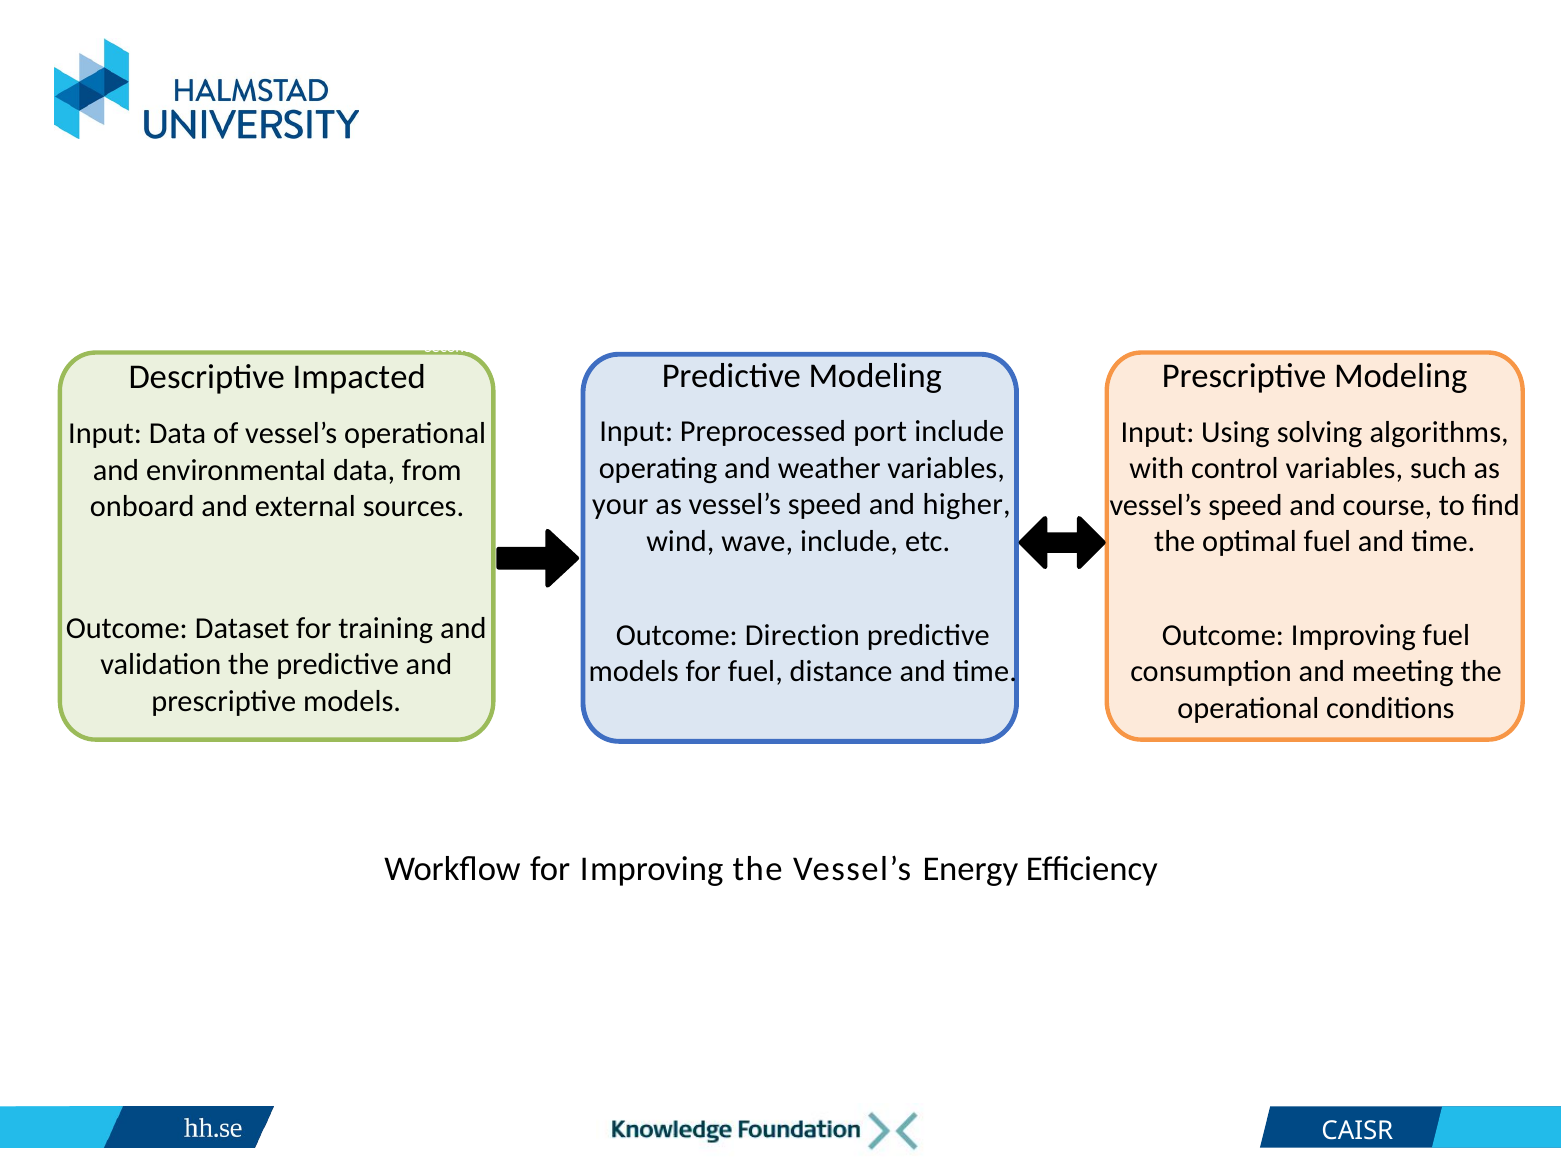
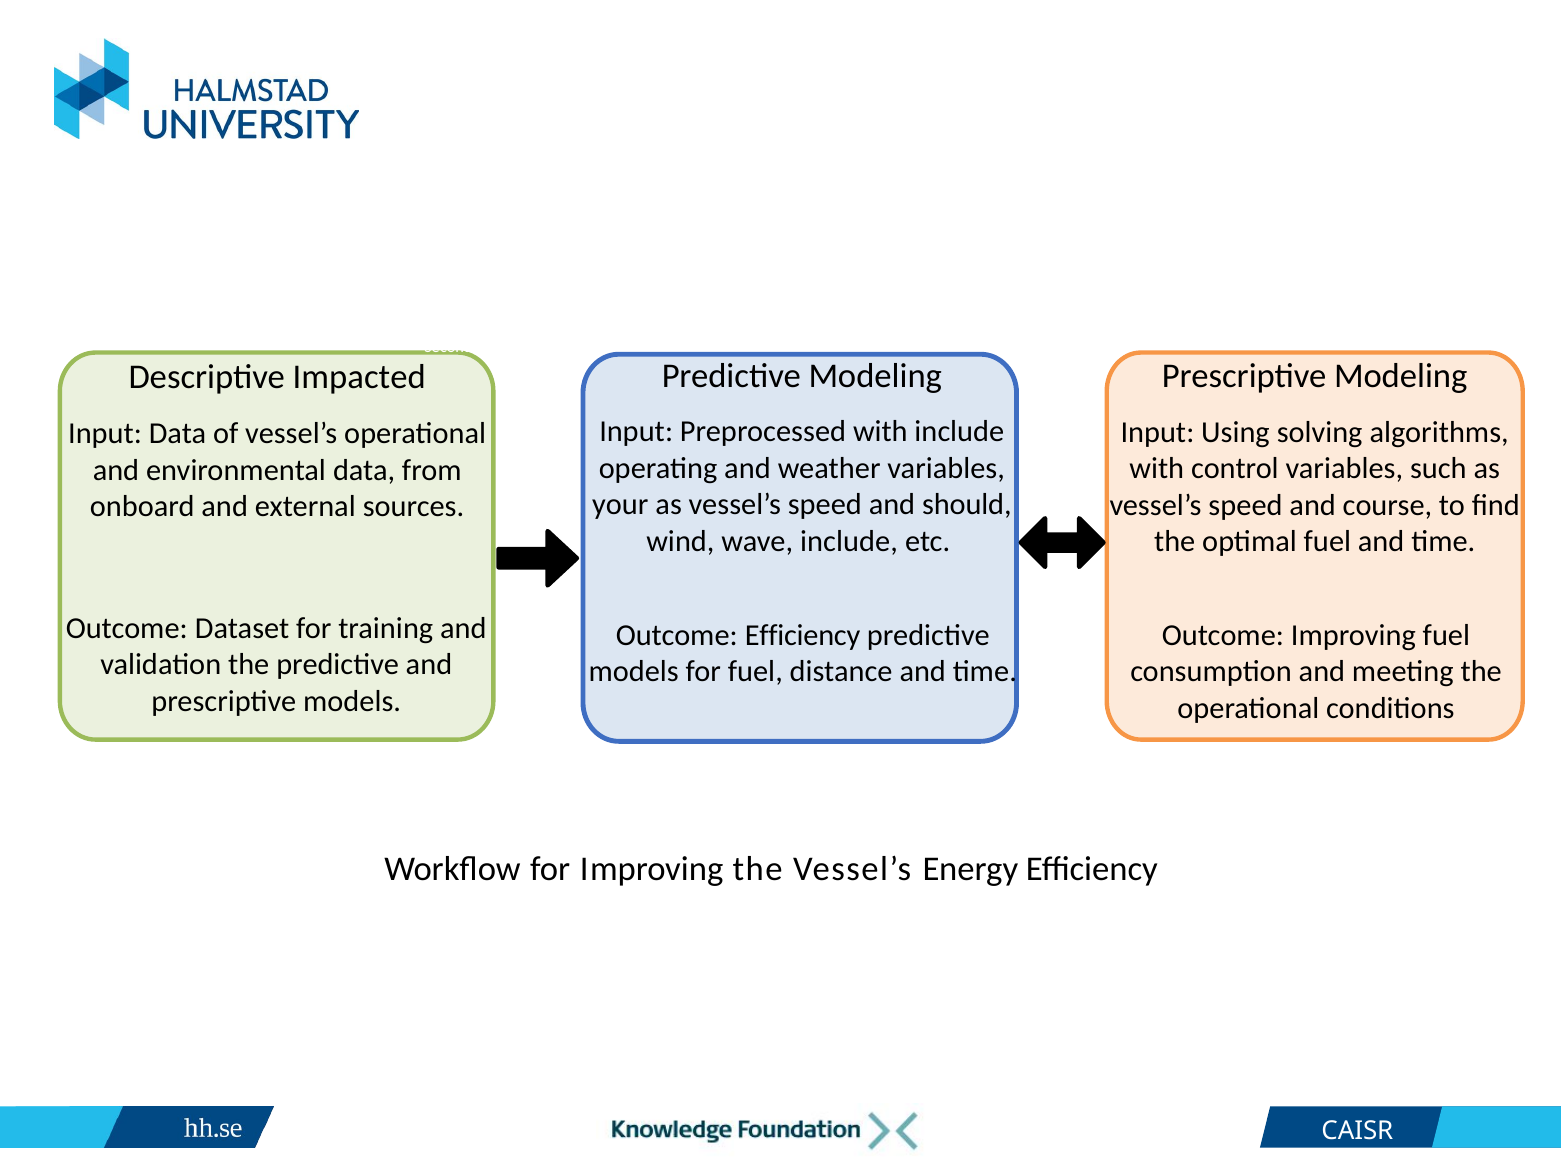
Preprocessed port: port -> with (880, 432)
higher: higher -> should (967, 505)
Outcome Direction: Direction -> Efficiency (803, 635)
